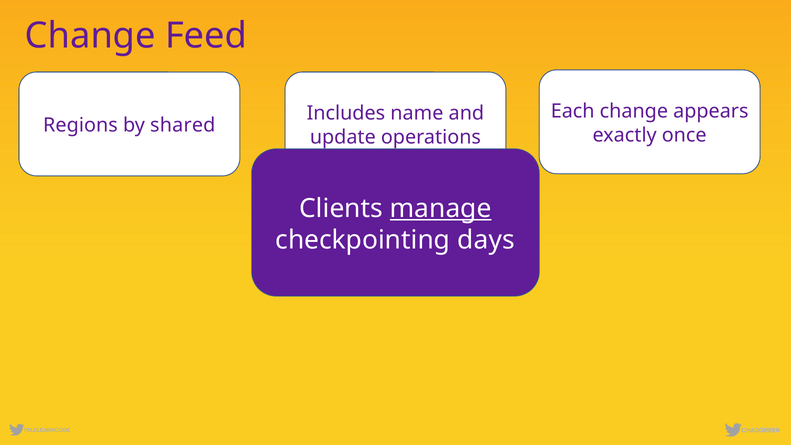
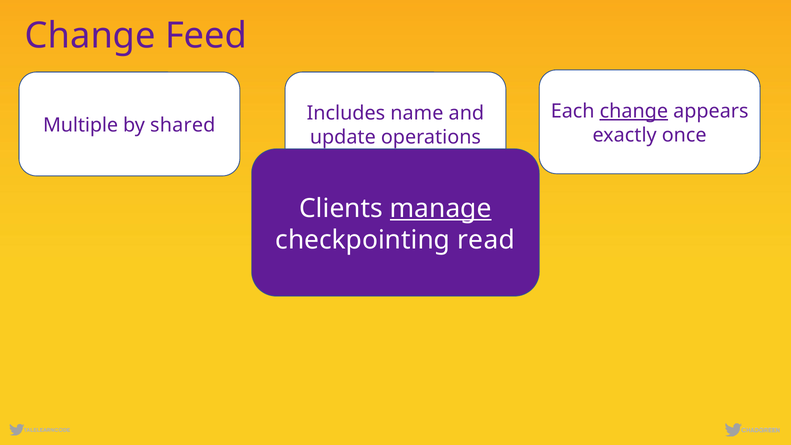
change underline: none -> present (634, 111)
Regions: Regions -> Multiple (81, 125)
days: days -> read (486, 240)
